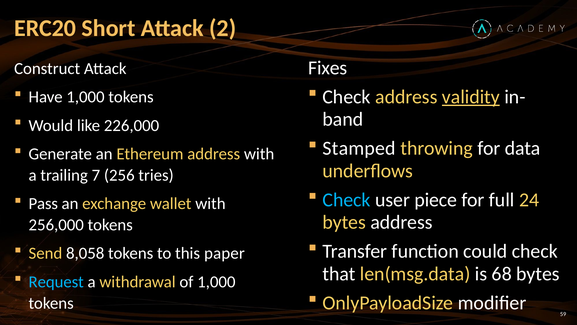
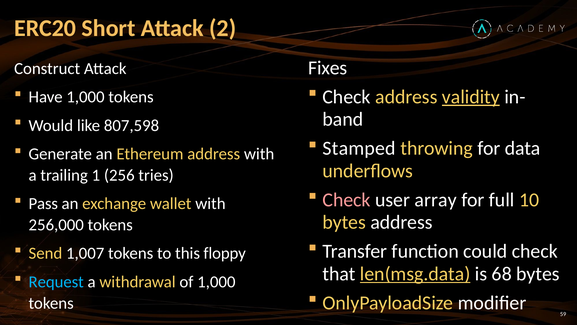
226,000: 226,000 -> 807,598 (132, 125)
7: 7 -> 1 (96, 175)
Check colour: light blue -> pink (347, 200)
piece: piece -> array (436, 200)
24: 24 -> 10 (529, 200)
8,058: 8,058 -> 1,007 (85, 253)
paper: paper -> floppy (225, 253)
len(msg.data underline: none -> present (415, 274)
